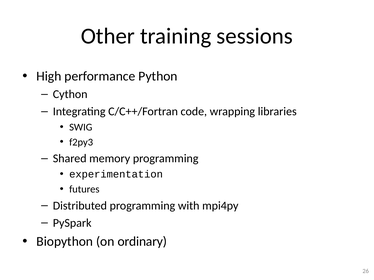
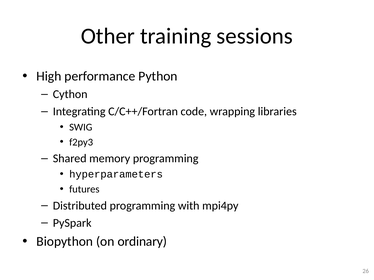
experimentation: experimentation -> hyperparameters (116, 175)
